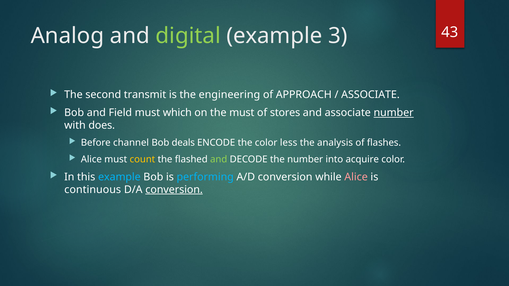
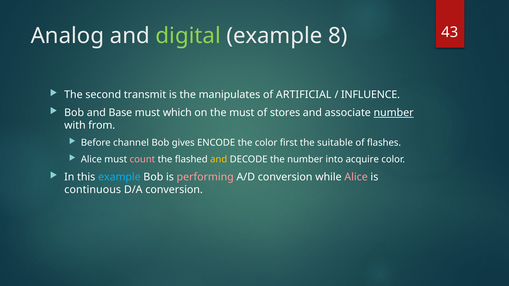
3: 3 -> 8 (338, 36)
engineering: engineering -> manipulates (229, 95)
APPROACH: APPROACH -> ARTIFICIAL (304, 95)
ASSOCIATE: ASSOCIATE -> INFLUENCE (371, 95)
Field: Field -> Base (120, 113)
does: does -> from (102, 125)
deals: deals -> gives (183, 143)
less: less -> first (289, 143)
analysis: analysis -> suitable (335, 143)
count colour: yellow -> pink (142, 160)
and colour: light green -> yellow (219, 160)
performing colour: light blue -> pink (205, 177)
conversion underline: present -> none (174, 190)
